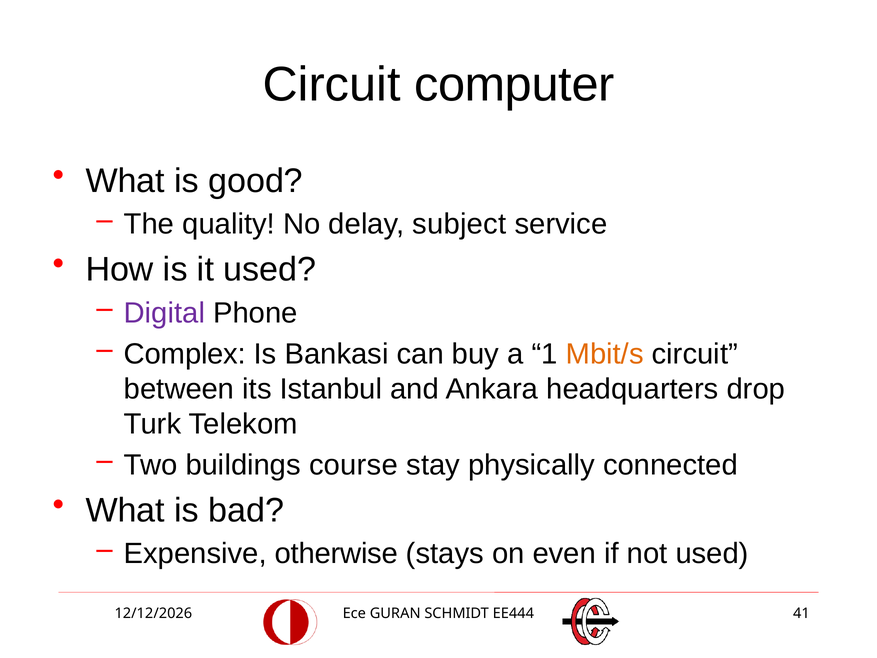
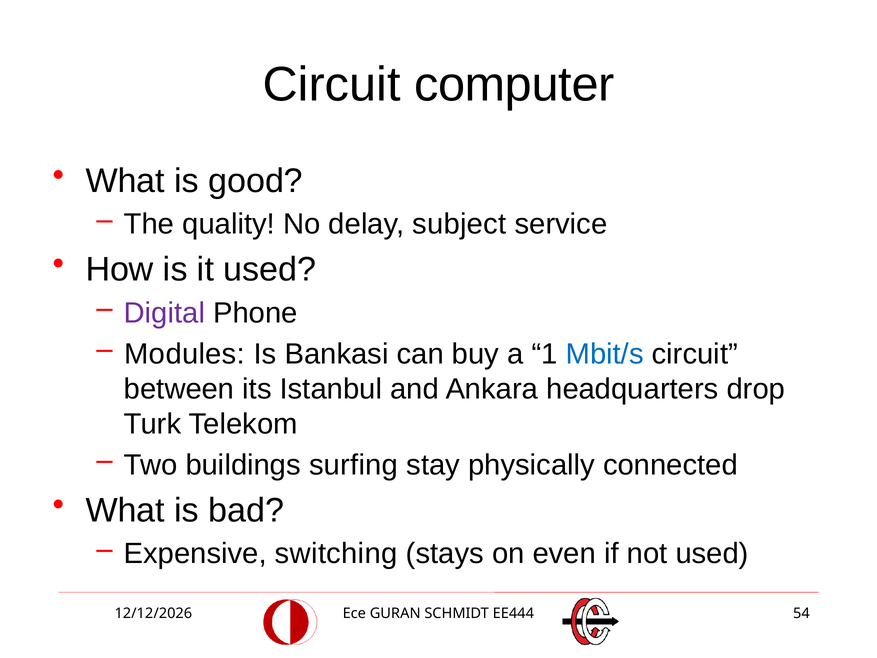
Complex: Complex -> Modules (185, 354)
Mbit/s colour: orange -> blue (605, 354)
course: course -> surfing (354, 465)
otherwise: otherwise -> switching (336, 554)
41: 41 -> 54 (801, 613)
